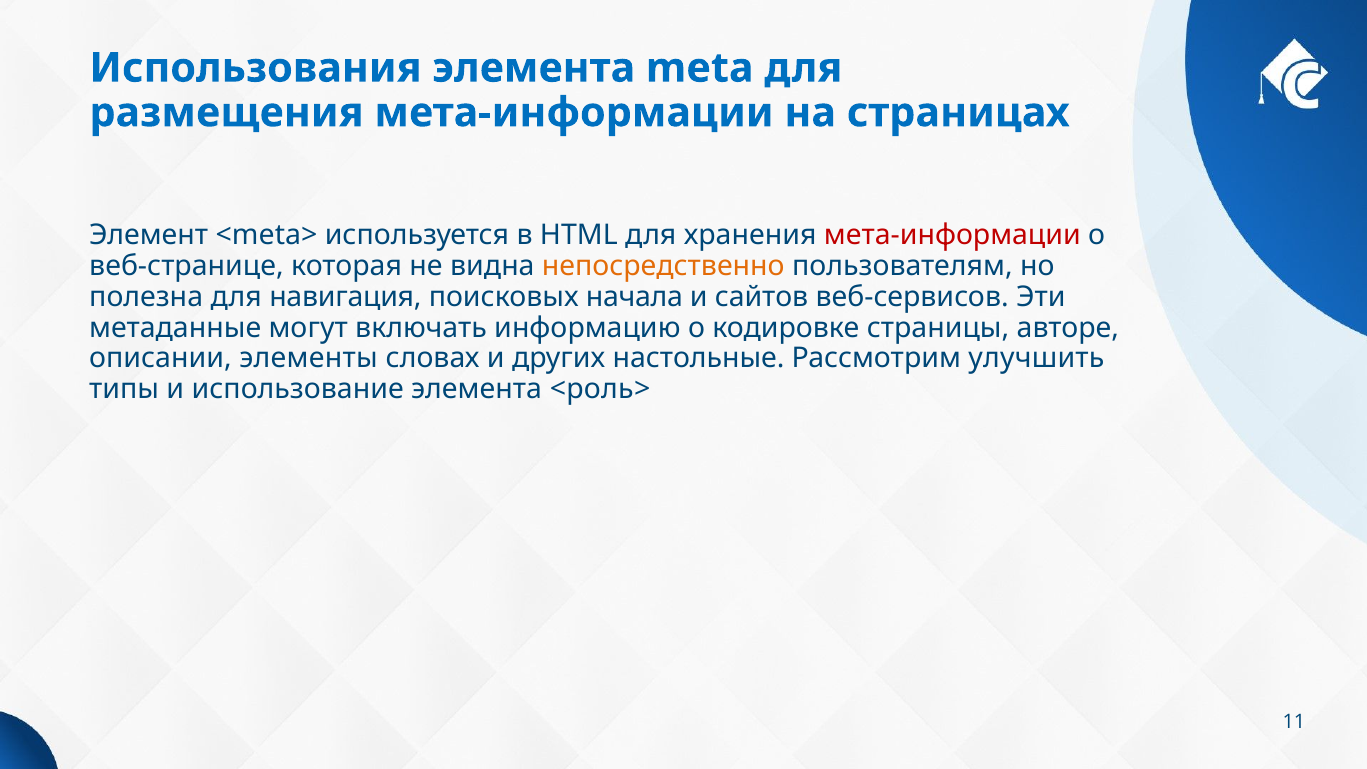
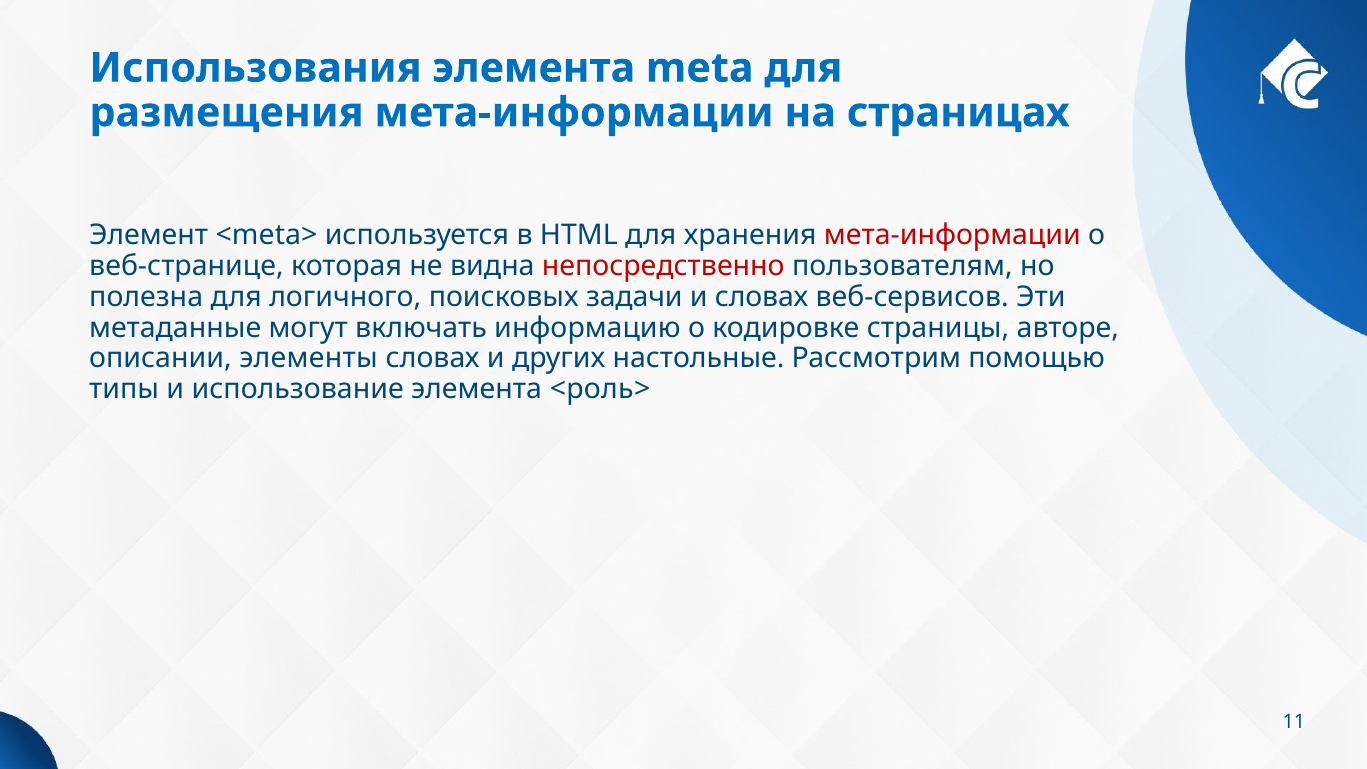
непосредственно colour: orange -> red (663, 266)
навигация: навигация -> логичного (345, 297)
начала: начала -> задачи (634, 297)
и сайтов: сайтов -> словах (762, 297)
улучшить: улучшить -> помощью (1037, 358)
